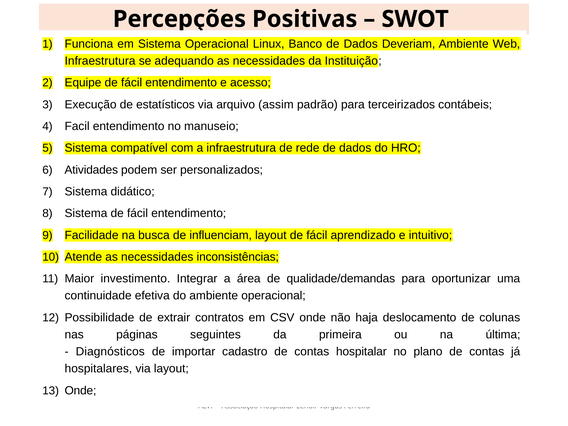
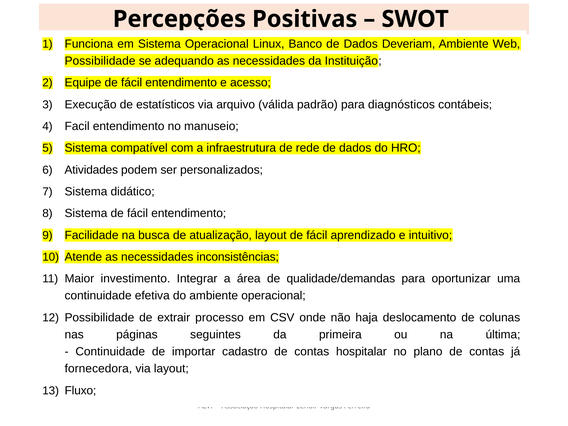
Infraestrutura: Infraestrutura -> Possibilidade (100, 61)
assim: assim -> válida (276, 104)
terceirizados: terceirizados -> diagnósticos (401, 104)
influenciam: influenciam -> atualização (221, 235)
contratos: contratos -> processo (219, 318)
Diagnósticos: Diagnósticos -> Continuidade (110, 352)
hospitalares: hospitalares -> fornecedora (98, 369)
Onde: Onde -> Fluxo (80, 390)
